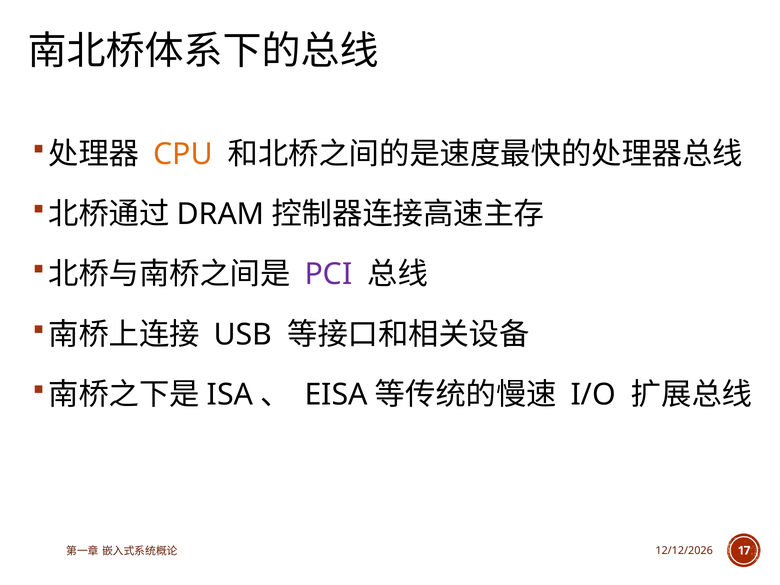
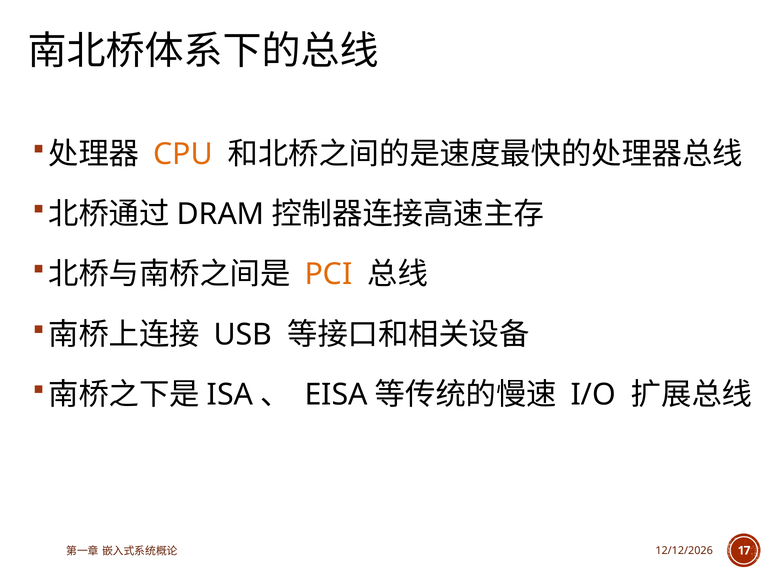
PCI colour: purple -> orange (328, 274)
